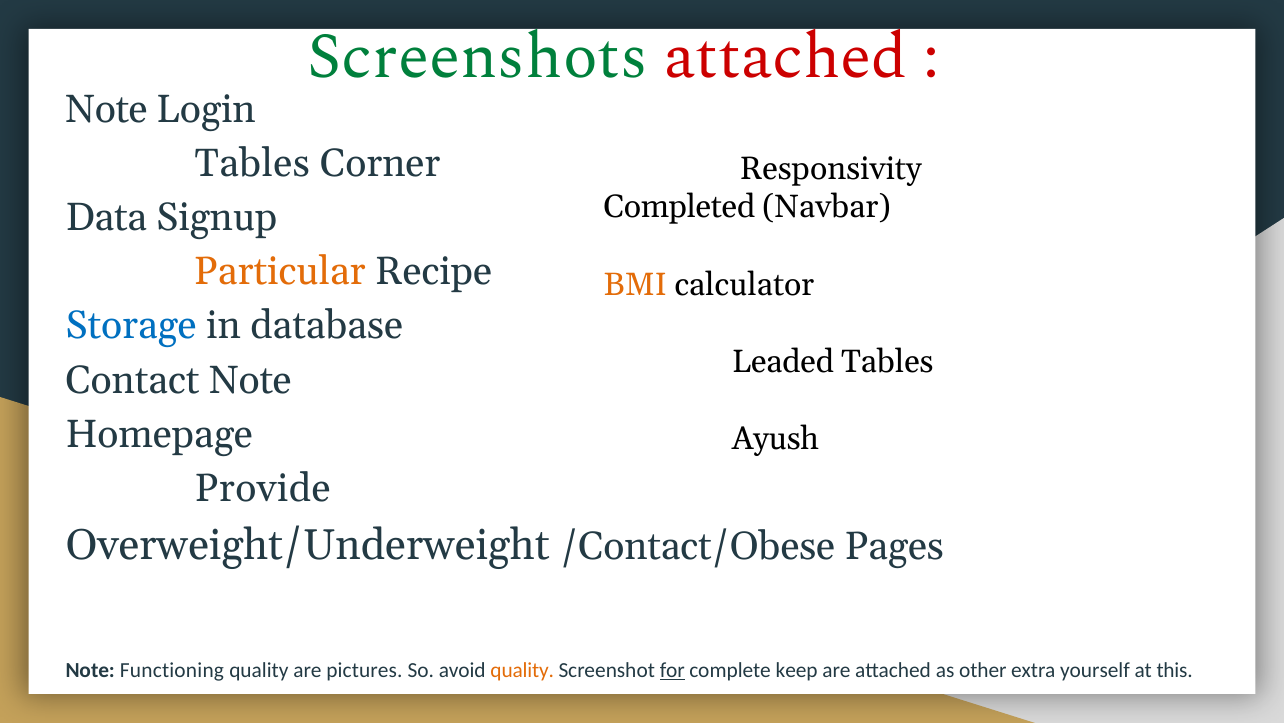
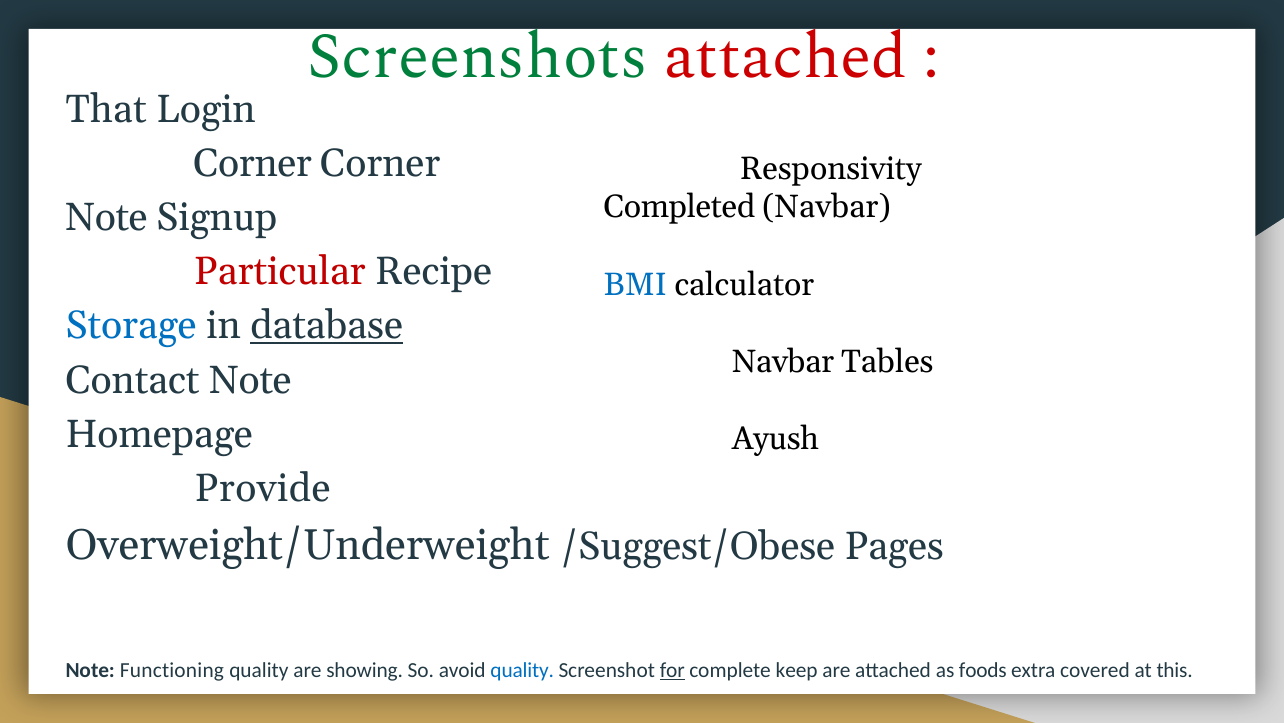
Note: Note -> That (106, 109)
Tables: Tables -> Corner (253, 163)
Data: Data -> Note (106, 218)
Particular colour: orange -> red (280, 272)
BMI colour: orange -> blue (635, 284)
database underline: none -> present (327, 326)
Leaded: Leaded -> Navbar (783, 361)
/Contact/Obese: /Contact/Obese -> /Suggest/Obese (698, 546)
pictures: pictures -> showing (365, 670)
quality colour: orange -> blue (522, 670)
other: other -> foods (983, 670)
yourself: yourself -> covered (1095, 670)
